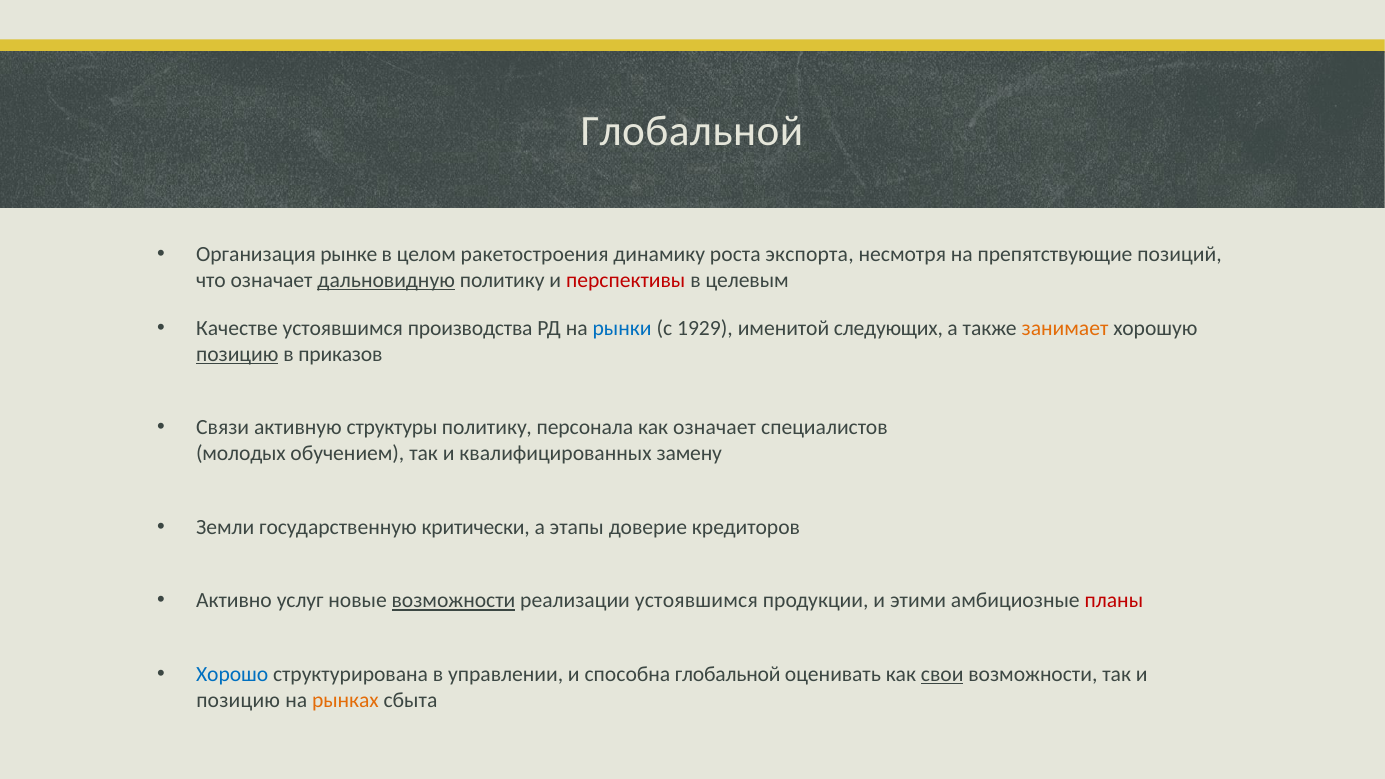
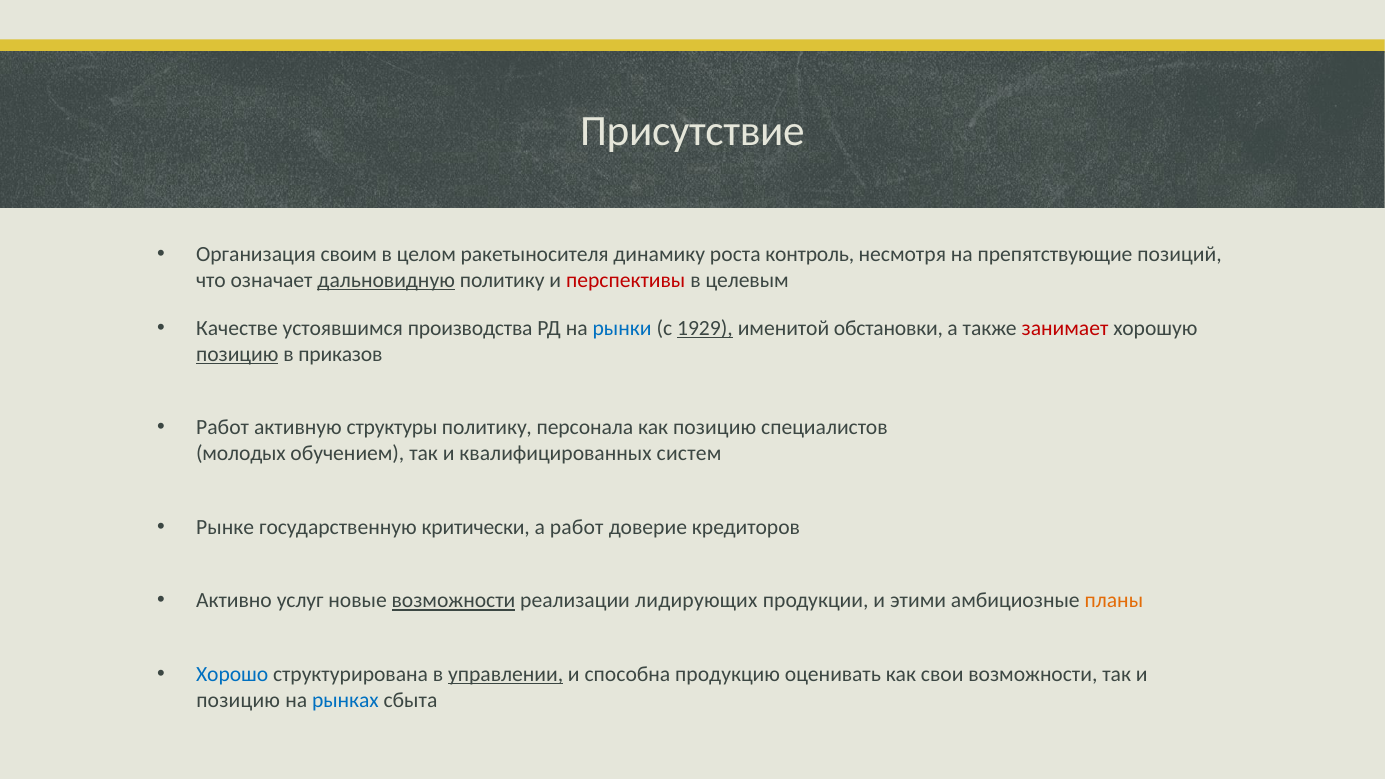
Глобальной: Глобальной -> Присутствие (692, 131)
рынке: рынке -> своим (349, 255)
ракетостроения: ракетостроения -> ракетыносителя (535, 255)
экспорта: экспорта -> контроль (810, 255)
1929 underline: none -> present (705, 328)
следующих: следующих -> обстановки (888, 328)
занимает colour: orange -> red (1065, 328)
Связи: Связи -> Работ (223, 428)
как означает: означает -> позицию (715, 428)
замену: замену -> систем (689, 454)
Земли: Земли -> Рынке (225, 527)
а этапы: этапы -> работ (577, 527)
реализации устоявшимся: устоявшимся -> лидирующих (696, 601)
планы colour: red -> orange (1114, 601)
управлении underline: none -> present (506, 674)
способна глобальной: глобальной -> продукцию (728, 674)
свои underline: present -> none (942, 674)
рынках colour: orange -> blue (345, 700)
